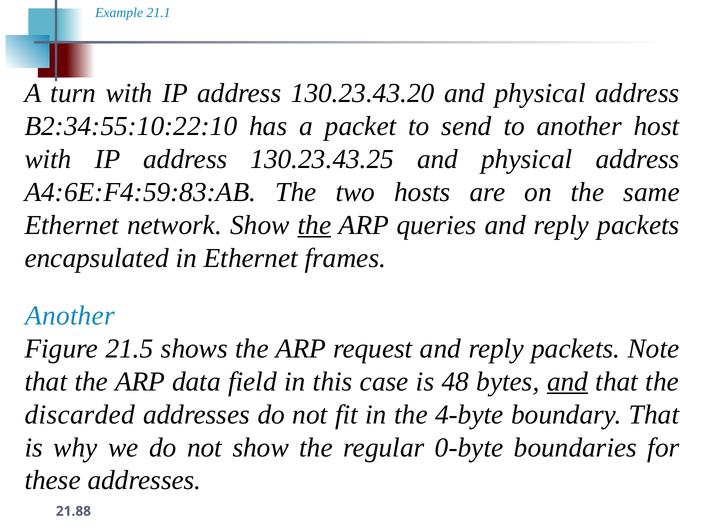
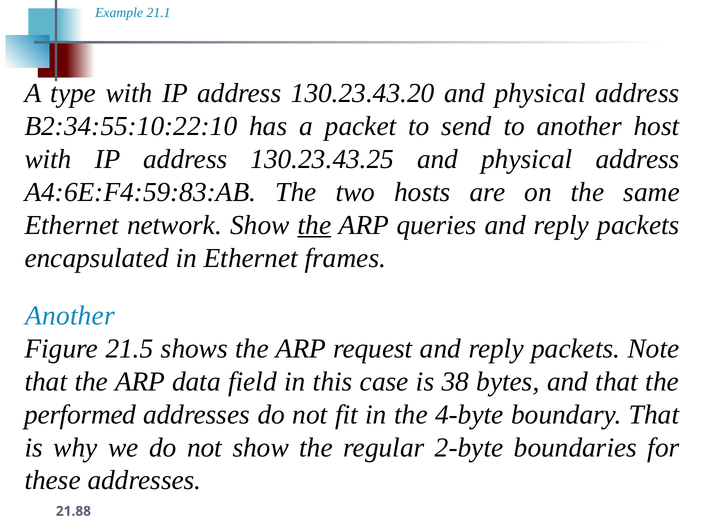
turn: turn -> type (73, 93)
48: 48 -> 38 (455, 381)
and underline: present -> none (568, 381)
discarded: discarded -> performed (80, 414)
0-byte: 0-byte -> 2-byte (469, 447)
